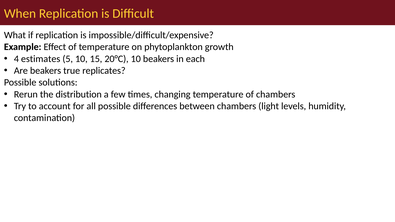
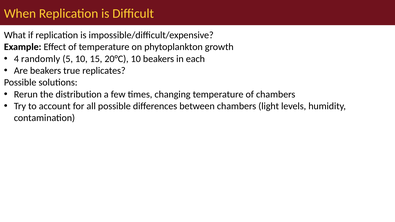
estimates: estimates -> randomly (41, 59)
